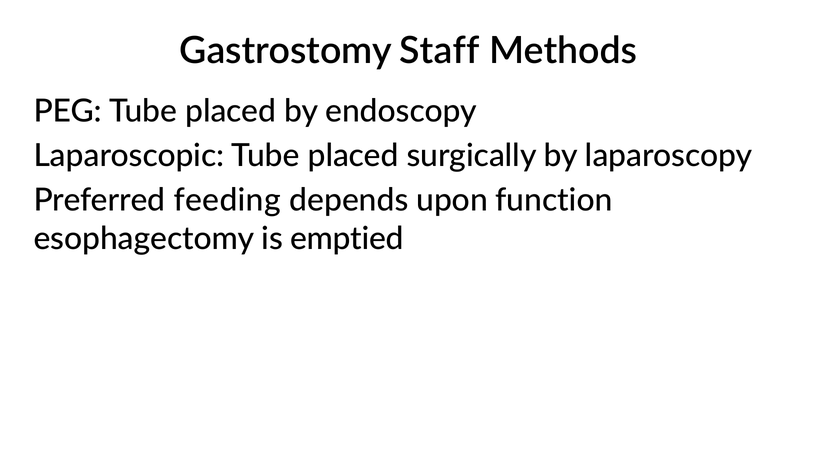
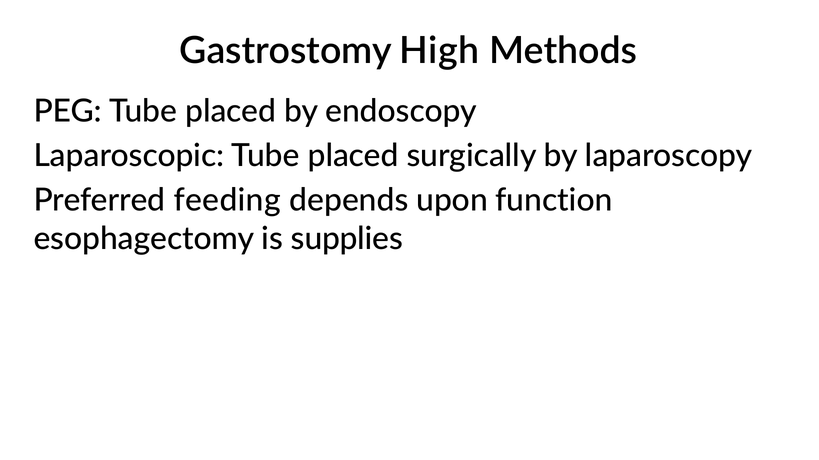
Staff: Staff -> High (439, 51)
emptied: emptied -> supplies (347, 239)
